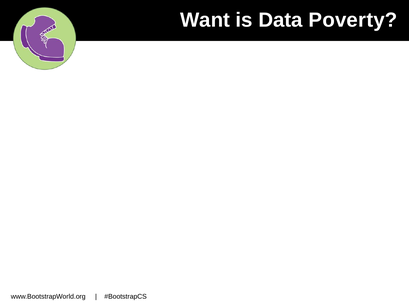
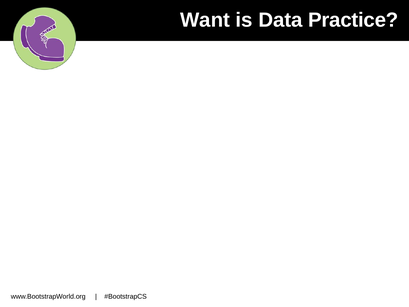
Poverty: Poverty -> Practice (353, 20)
